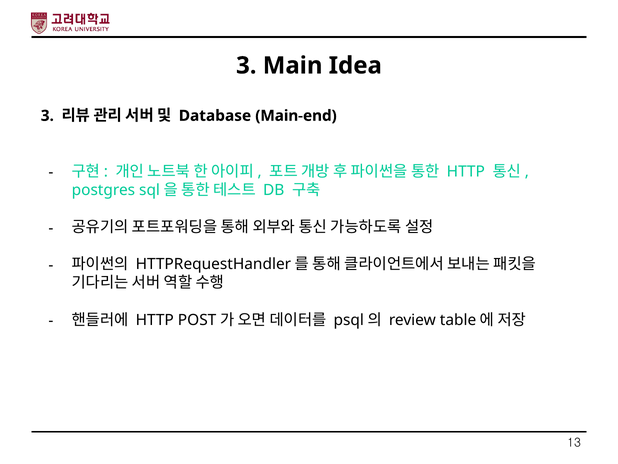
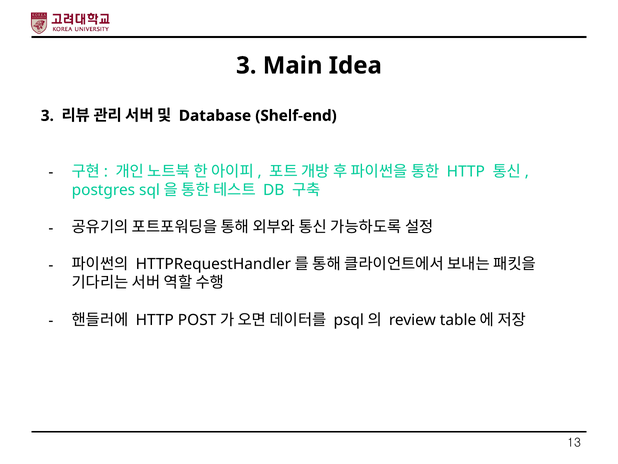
Main-end: Main-end -> Shelf-end (296, 116)
